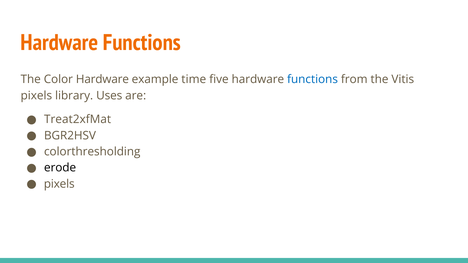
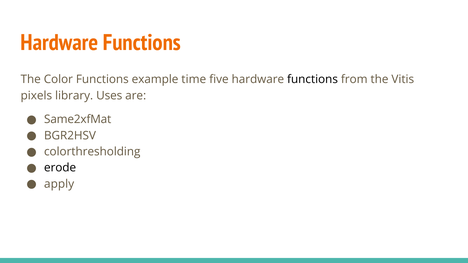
Color Hardware: Hardware -> Functions (102, 79)
functions colour: blue -> black (313, 79)
Treat2xfMat: Treat2xfMat -> Same2xfMat (78, 120)
pixels: pixels -> apply (59, 184)
